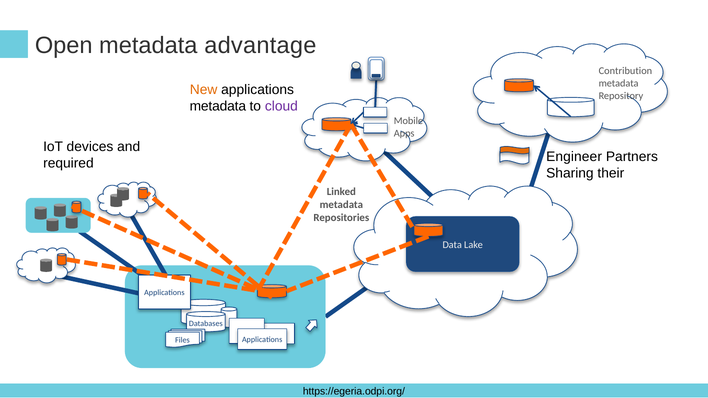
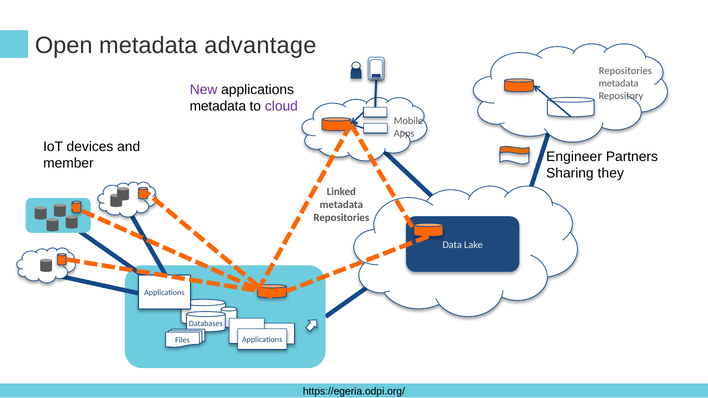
Contribution: Contribution -> Repositories (625, 71)
New colour: orange -> purple (204, 90)
required: required -> member (68, 163)
their: their -> they (611, 173)
